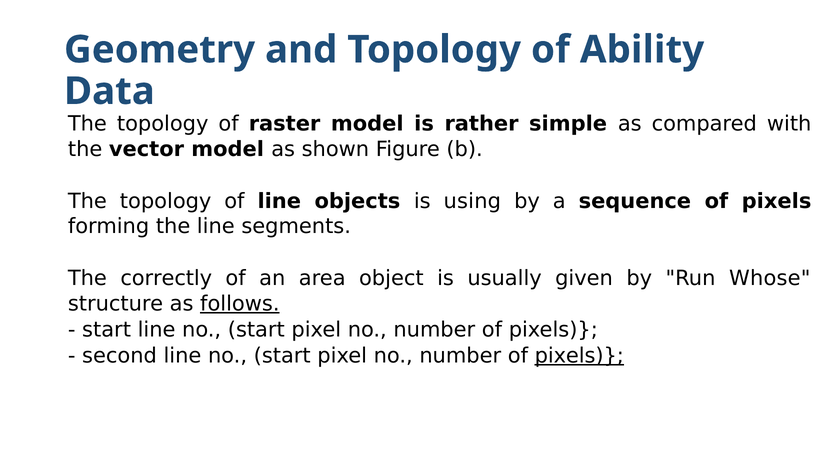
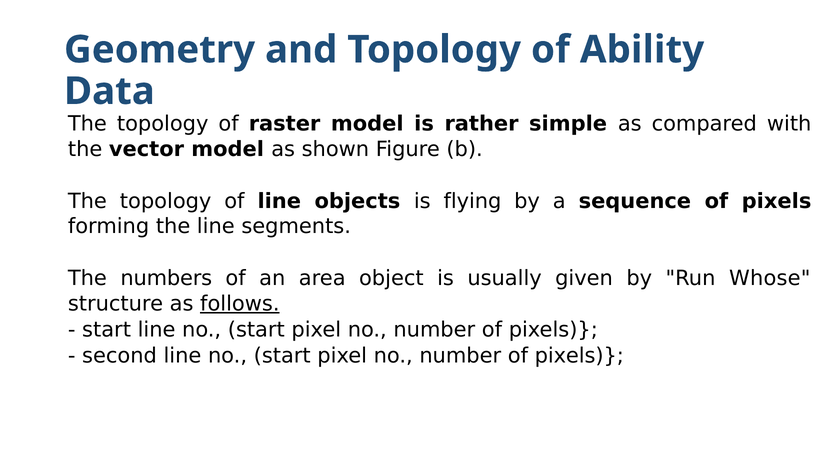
using: using -> flying (472, 201)
correctly: correctly -> numbers (166, 279)
pixels underline: present -> none (579, 356)
